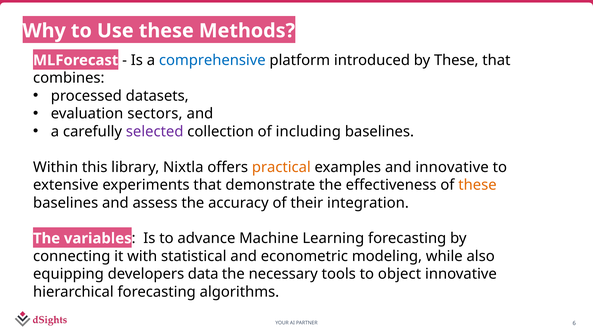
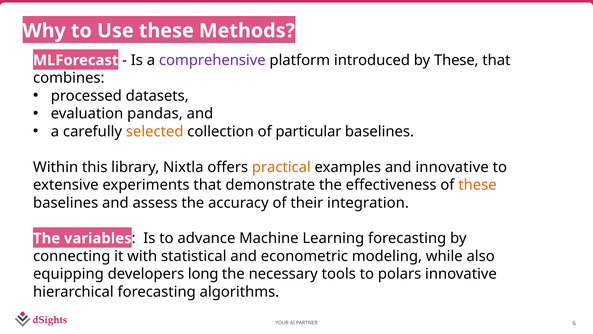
comprehensive colour: blue -> purple (212, 60)
sectors: sectors -> pandas (155, 114)
selected colour: purple -> orange (155, 131)
including: including -> particular (308, 131)
data: data -> long (203, 274)
object: object -> polars (400, 274)
